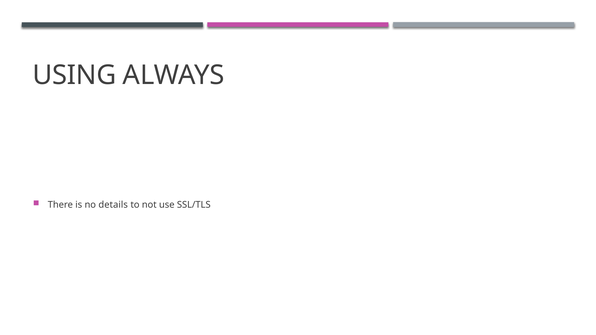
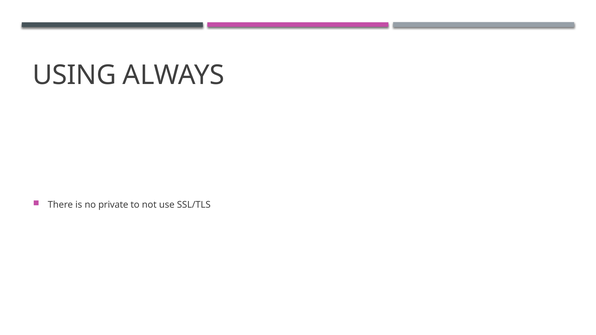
details: details -> private (113, 205)
